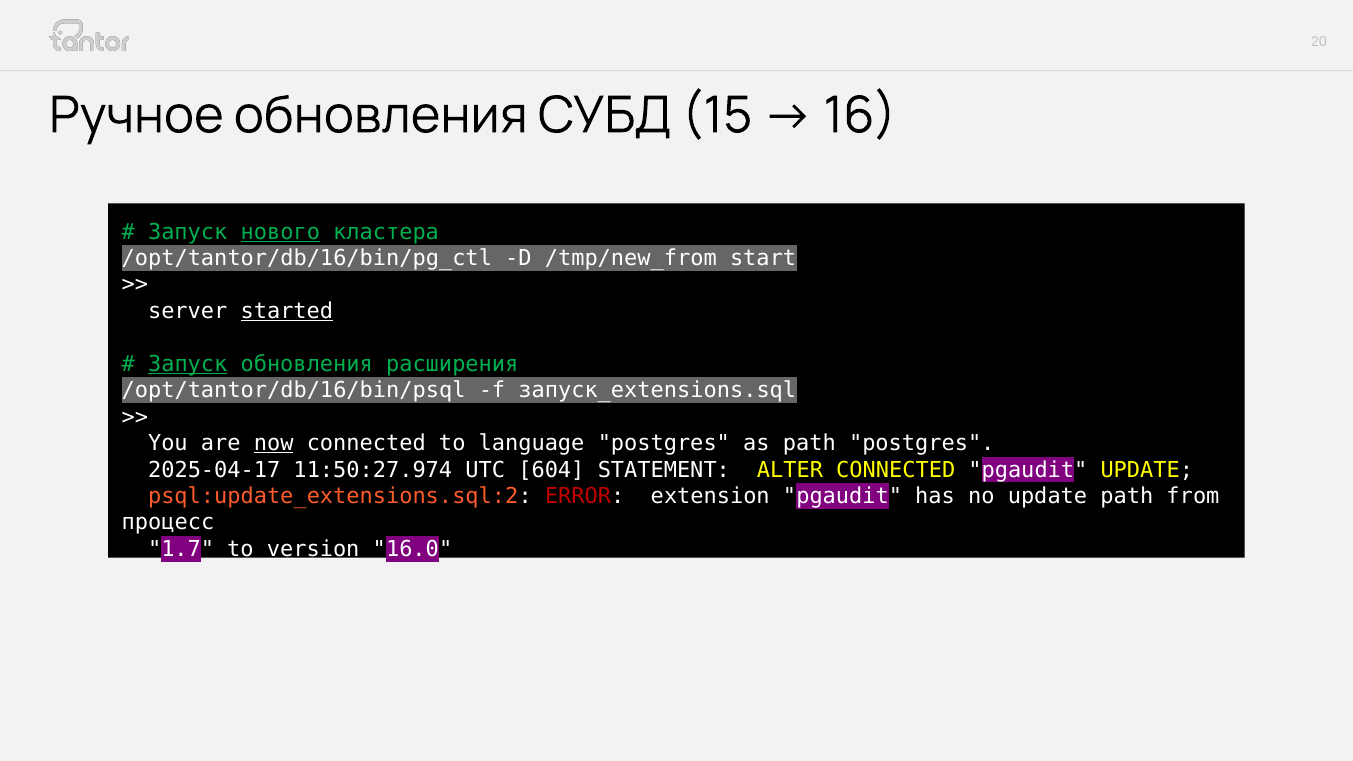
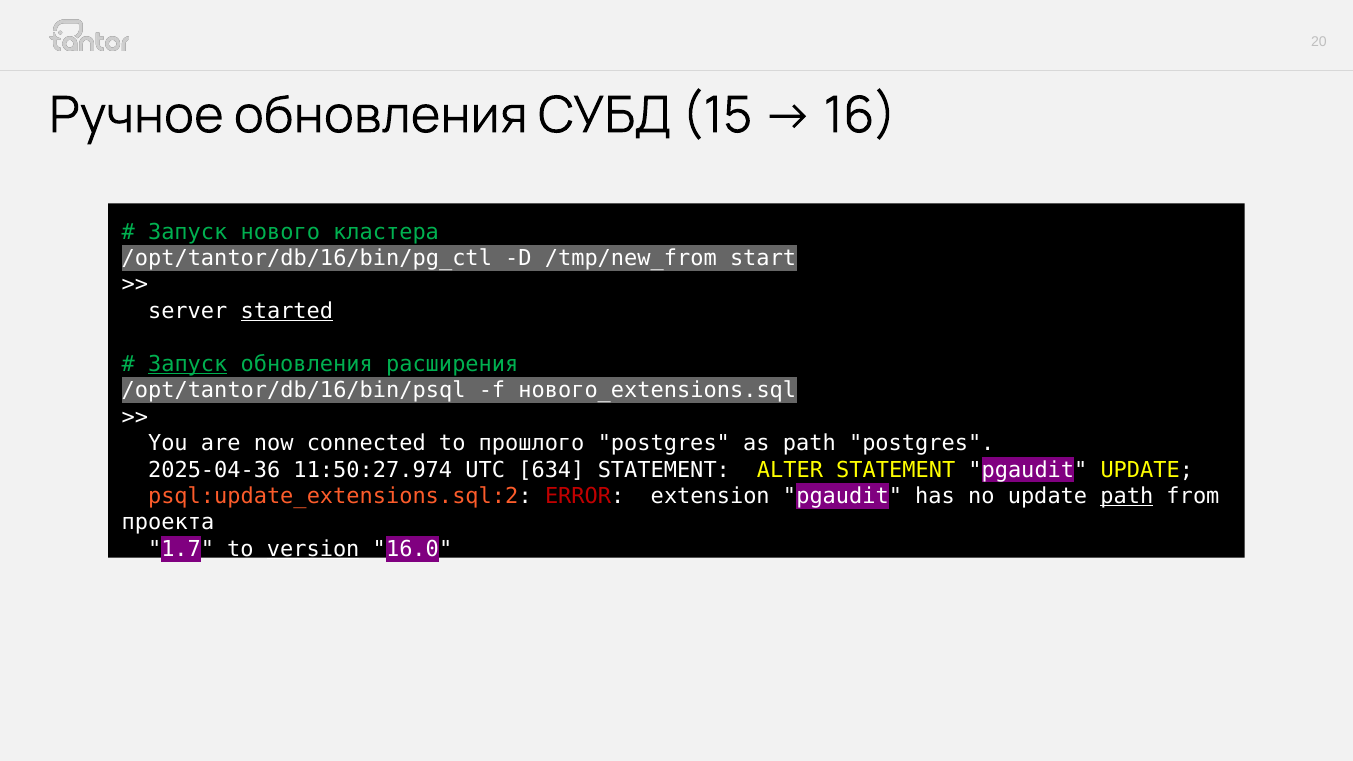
нового underline: present -> none (280, 232)
запуск_extensions.sql: запуск_extensions.sql -> нового_extensions.sql (657, 390)
now underline: present -> none (274, 443)
language: language -> прошлого (532, 443)
2025-04-17: 2025-04-17 -> 2025-04-36 (214, 470)
604: 604 -> 634 (551, 470)
ALTER CONNECTED: CONNECTED -> STATEMENT (896, 470)
path underline: none -> present (1127, 496)
процесс: процесс -> проекта (168, 523)
